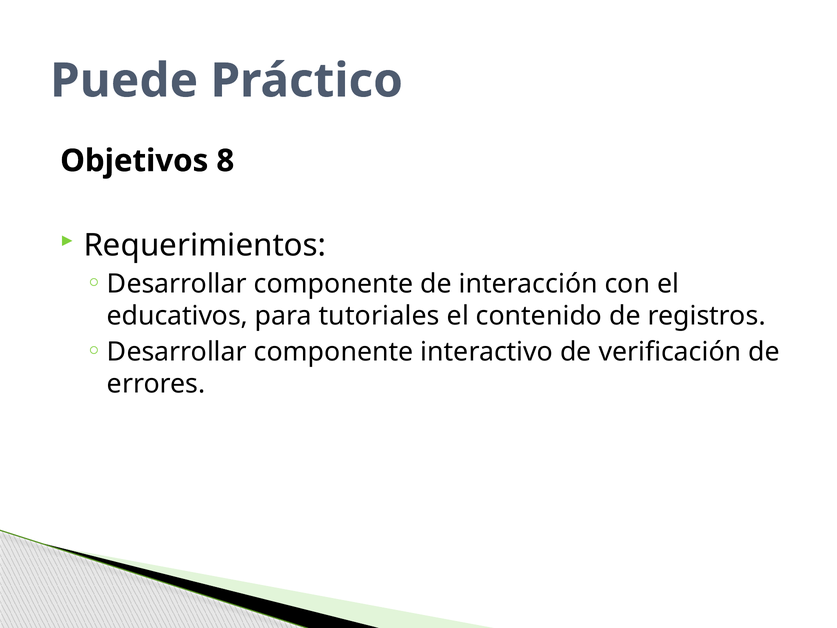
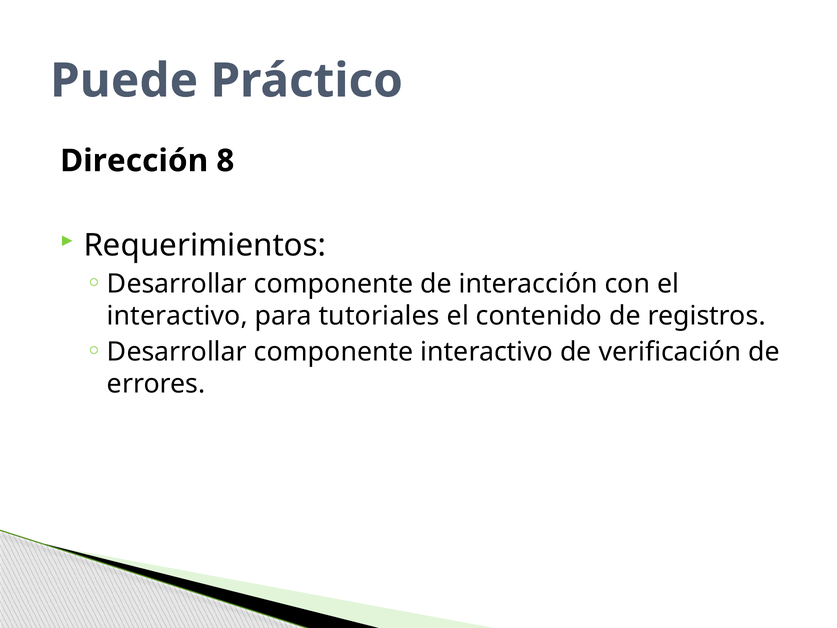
Objetivos: Objetivos -> Dirección (134, 161)
educativos: educativos -> interactivo (177, 316)
